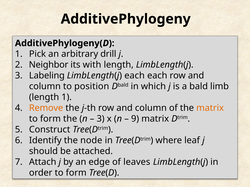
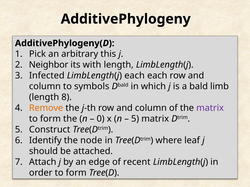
drill: drill -> this (108, 54)
Labeling: Labeling -> Infected (47, 76)
position: position -> symbols (92, 87)
length 1: 1 -> 8 (67, 97)
matrix colour: orange -> purple (210, 108)
3: 3 -> 0 (101, 119)
9: 9 -> 5 (135, 119)
leaves: leaves -> recent (137, 162)
